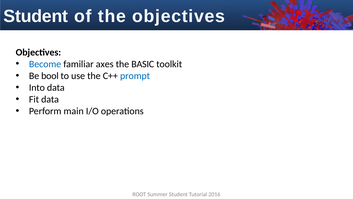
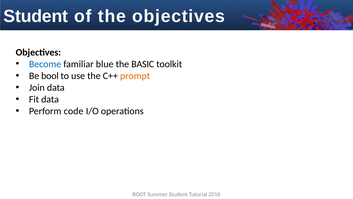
axes: axes -> blue (105, 64)
prompt colour: blue -> orange (135, 76)
Into: Into -> Join (37, 87)
main: main -> code (74, 111)
